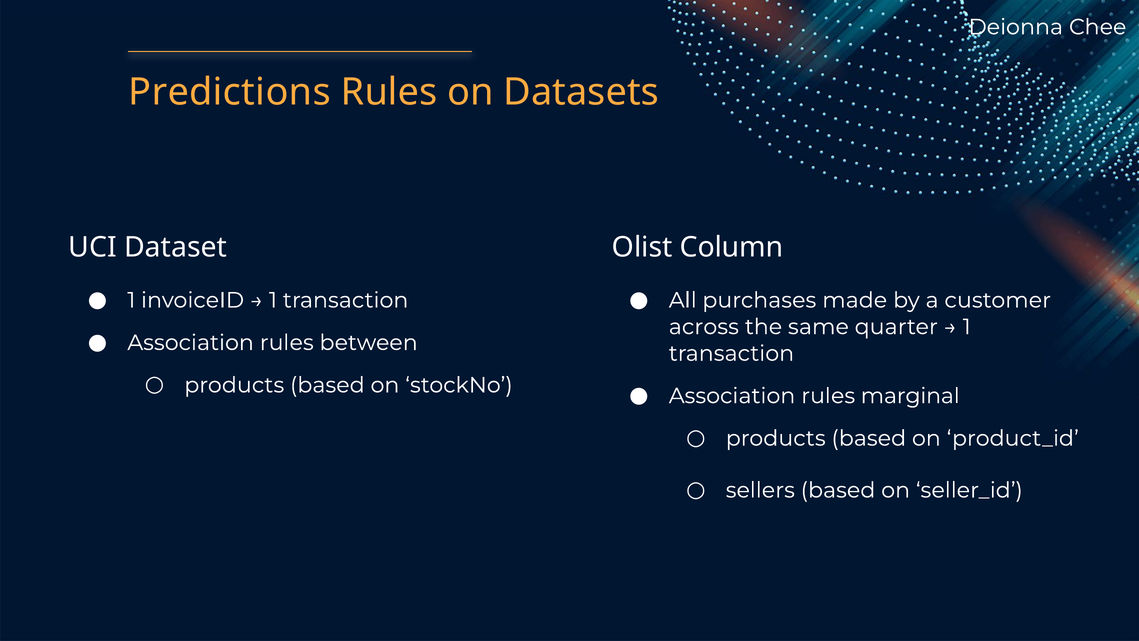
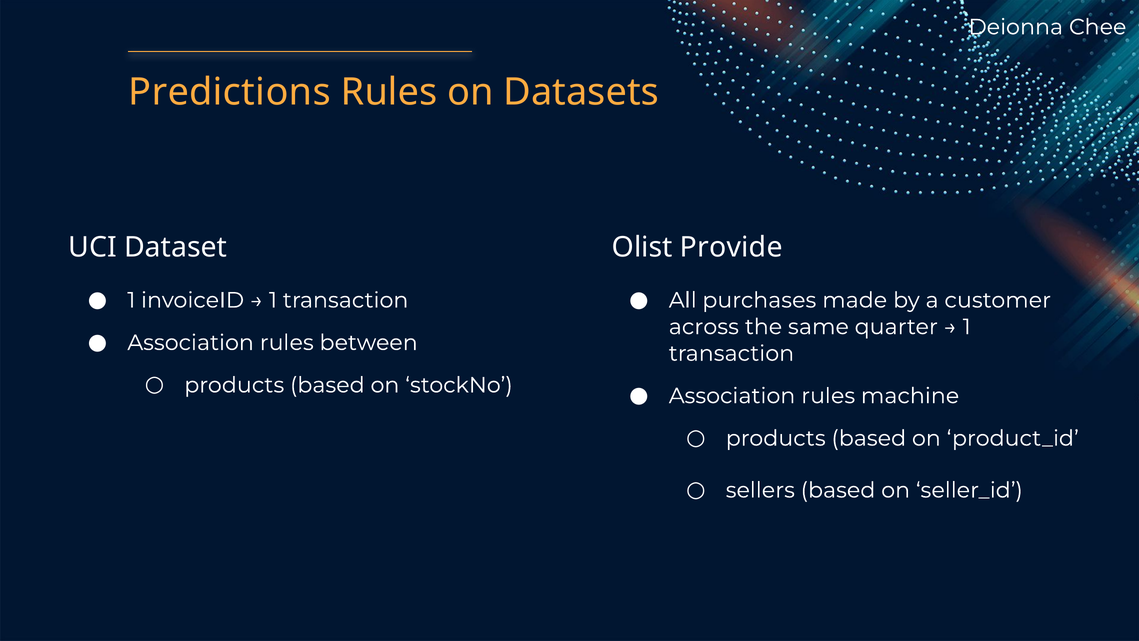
Column: Column -> Provide (731, 247)
marginal: marginal -> machine (910, 396)
